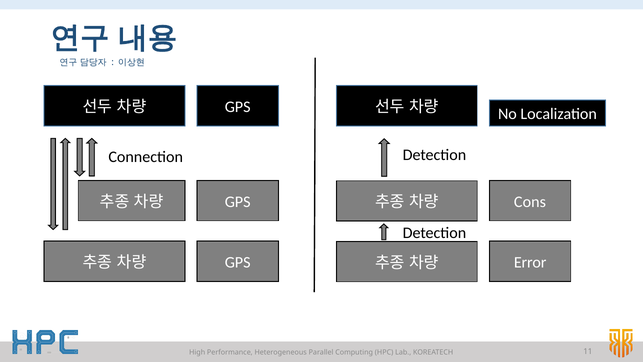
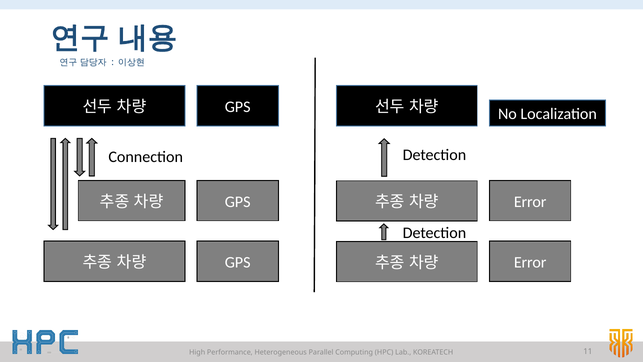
Cons: Cons -> Error (530, 202)
